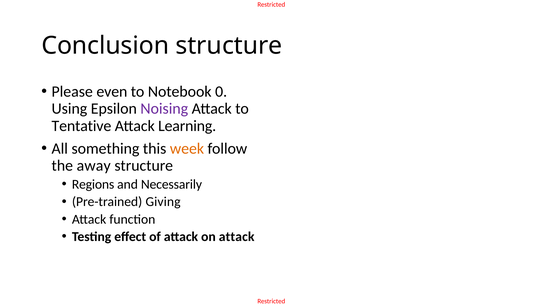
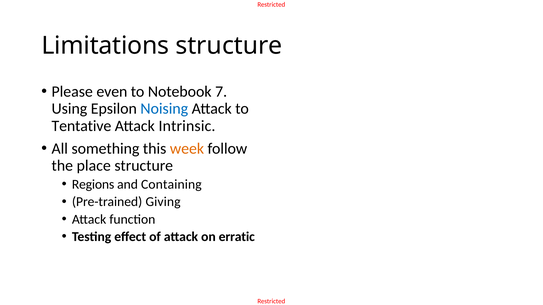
Conclusion: Conclusion -> Limitations (105, 46)
0: 0 -> 7 (221, 92)
Noising colour: purple -> blue (164, 109)
Learning: Learning -> Intrinsic (187, 126)
away: away -> place (94, 166)
Necessarily: Necessarily -> Containing (171, 185)
on attack: attack -> erratic (237, 237)
